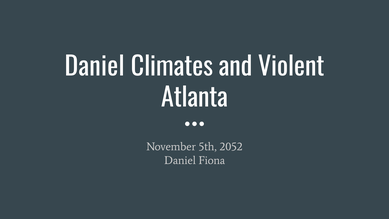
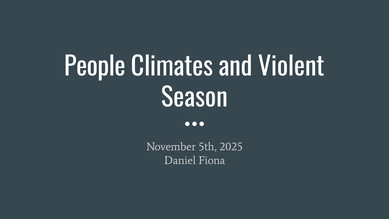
Daniel: Daniel -> People (95, 67)
Atlanta: Atlanta -> Season (194, 98)
2052: 2052 -> 2025 (231, 147)
